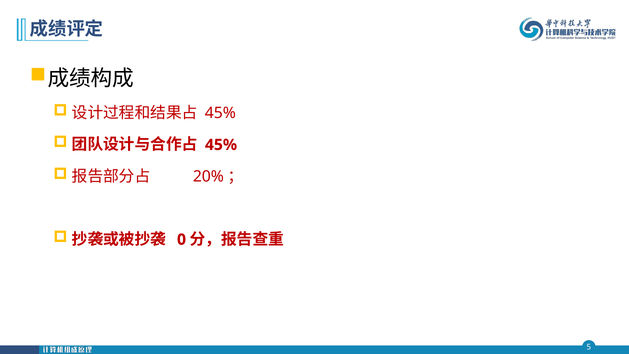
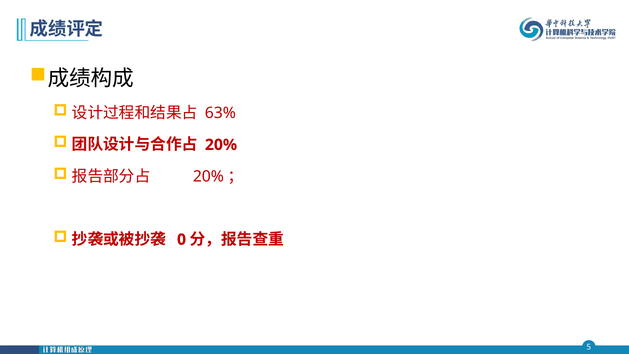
45%: 45% -> 63% (220, 113)
45%: 45% -> 20% (221, 145)
